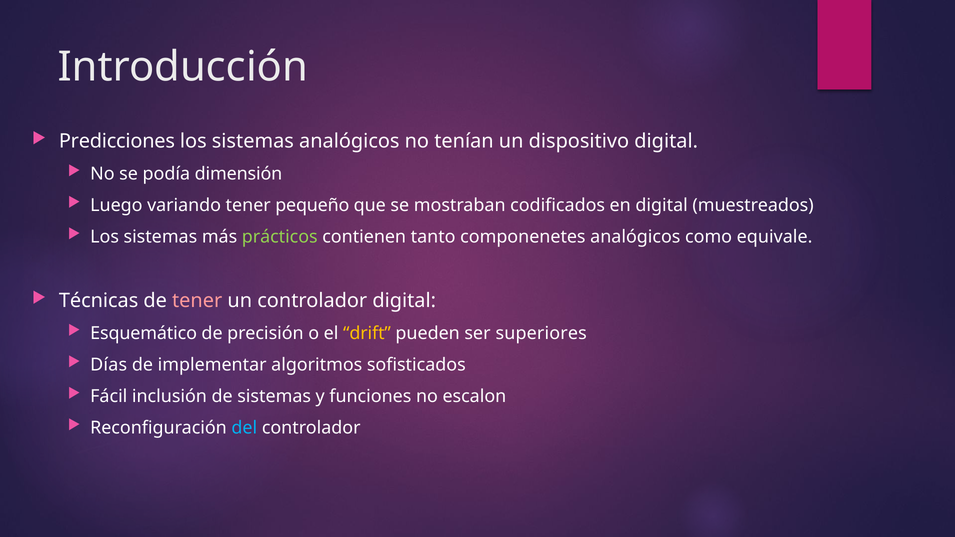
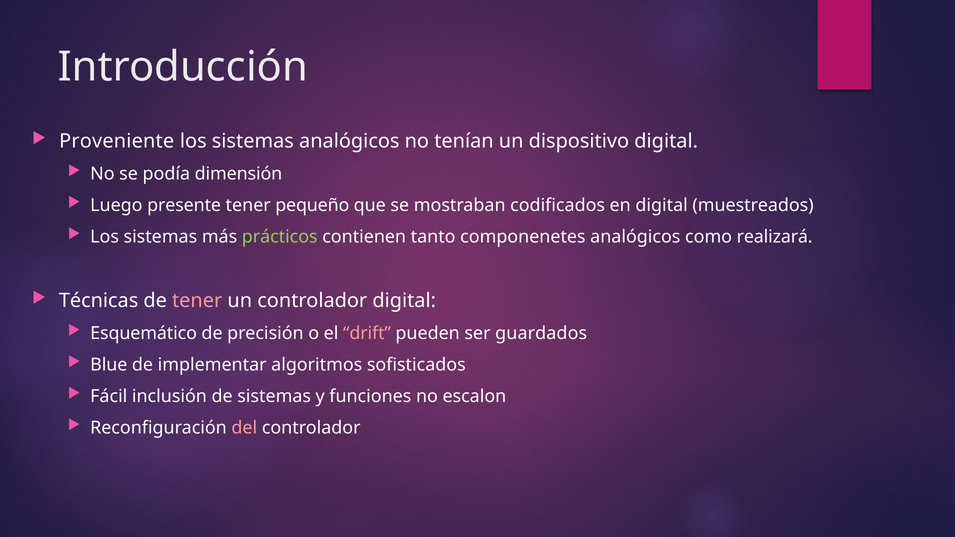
Predicciones: Predicciones -> Proveniente (117, 141)
variando: variando -> presente (184, 205)
equivale: equivale -> realizará (775, 237)
drift colour: yellow -> pink (367, 333)
superiores: superiores -> guardados (541, 333)
Días: Días -> Blue (109, 365)
del colour: light blue -> pink (244, 428)
